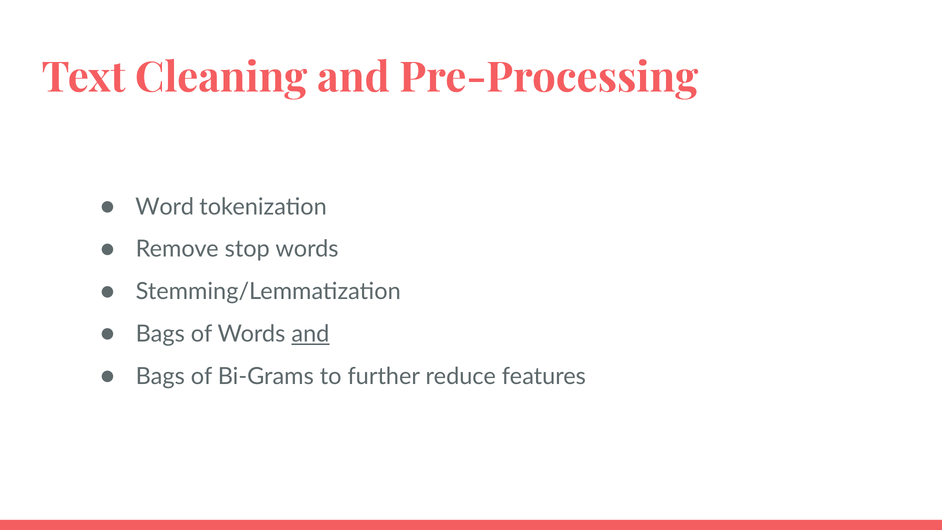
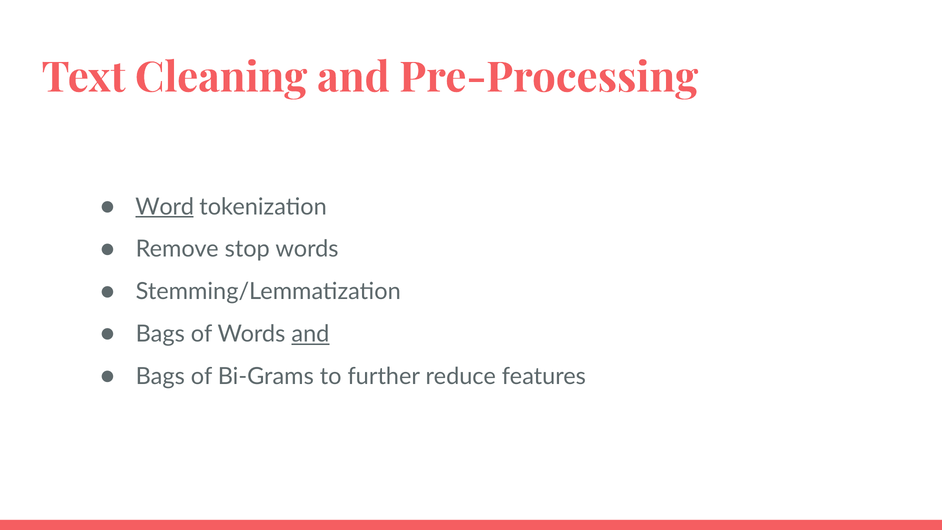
Word underline: none -> present (165, 207)
